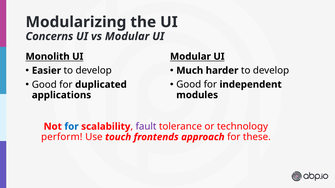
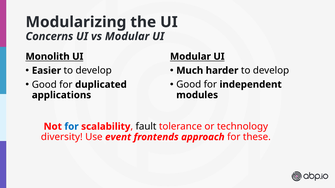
fault colour: purple -> black (146, 127)
perform: perform -> diversity (62, 137)
touch: touch -> event (118, 137)
